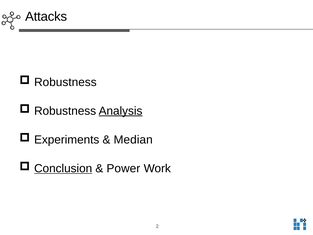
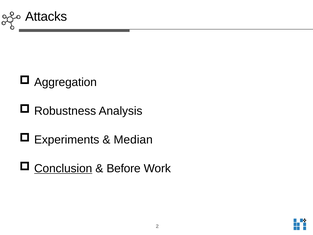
Robustness: Robustness -> Aggregation (65, 82)
Analysis underline: present -> none (121, 111)
Power: Power -> Before (124, 168)
